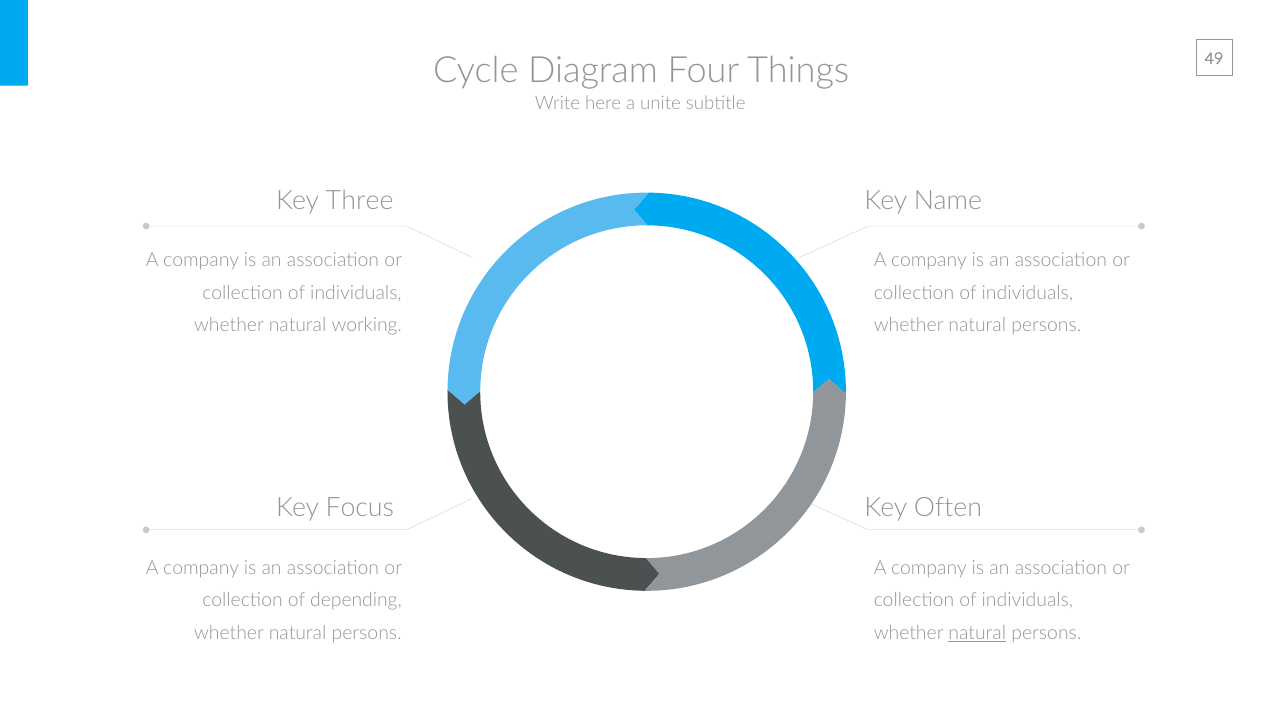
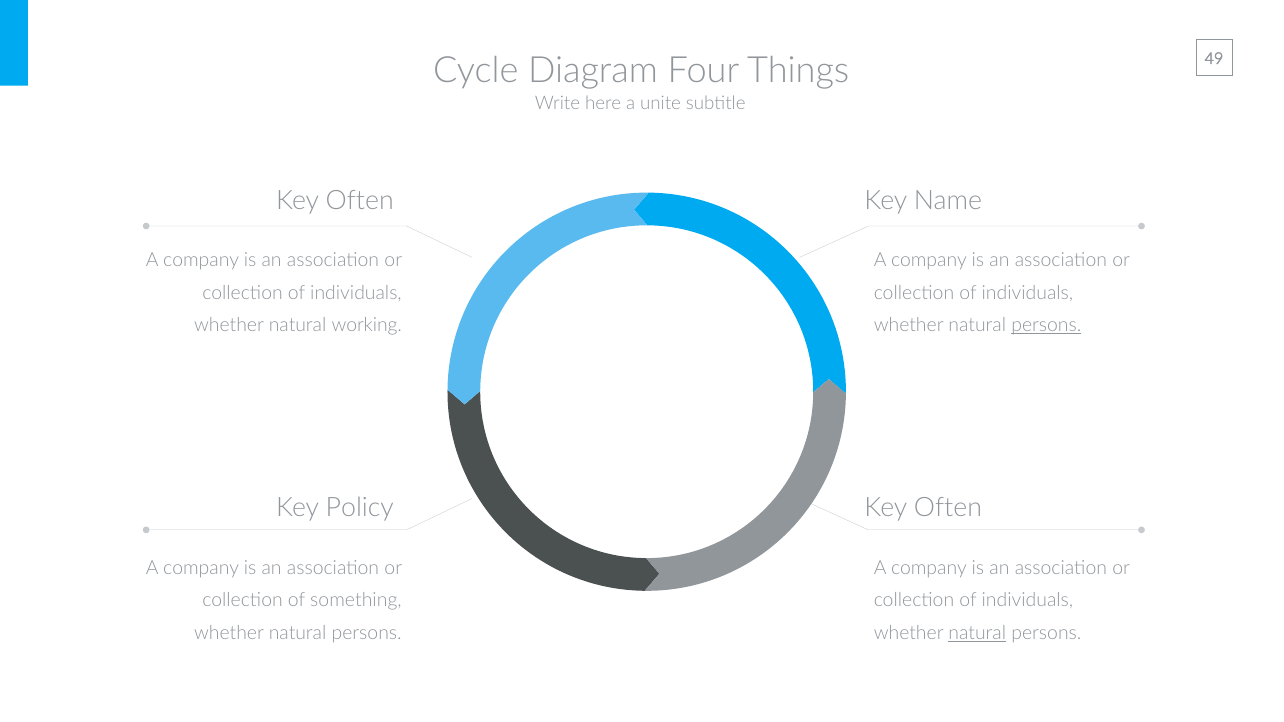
Three: Three -> Often (360, 201)
persons underline: none -> present (1046, 325)
Focus: Focus -> Policy (360, 508)
depending: depending -> something (356, 601)
